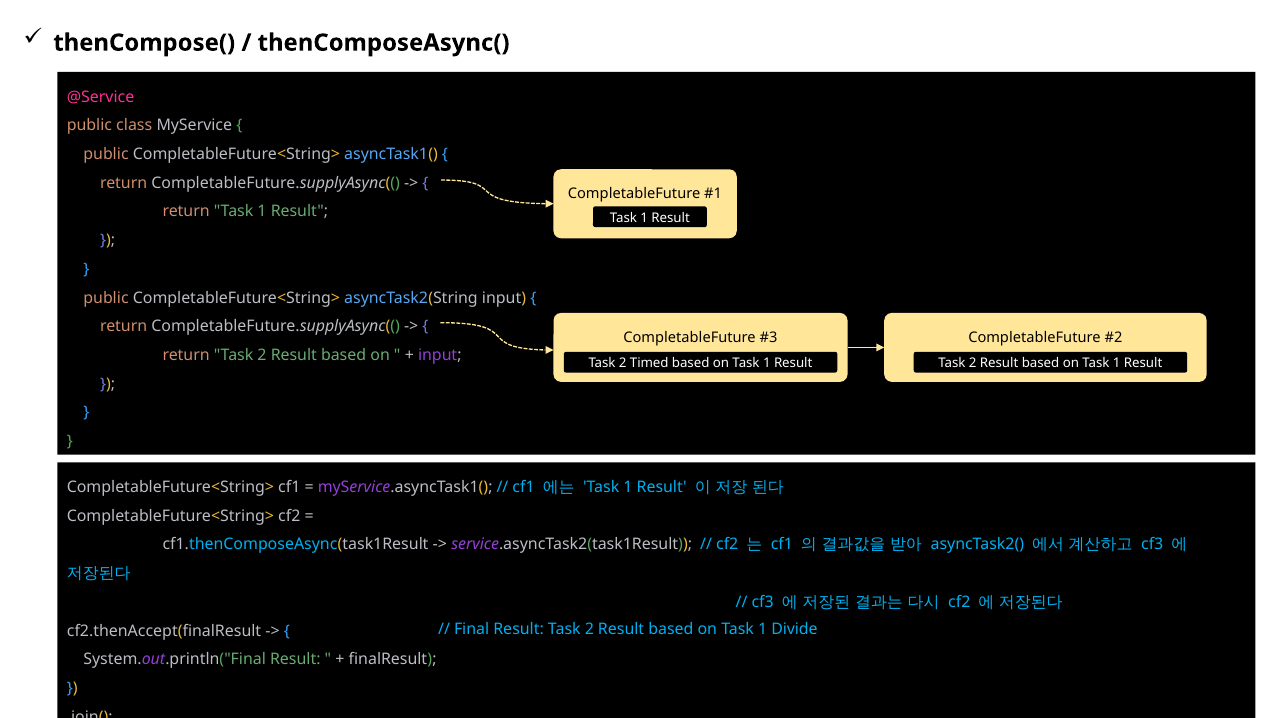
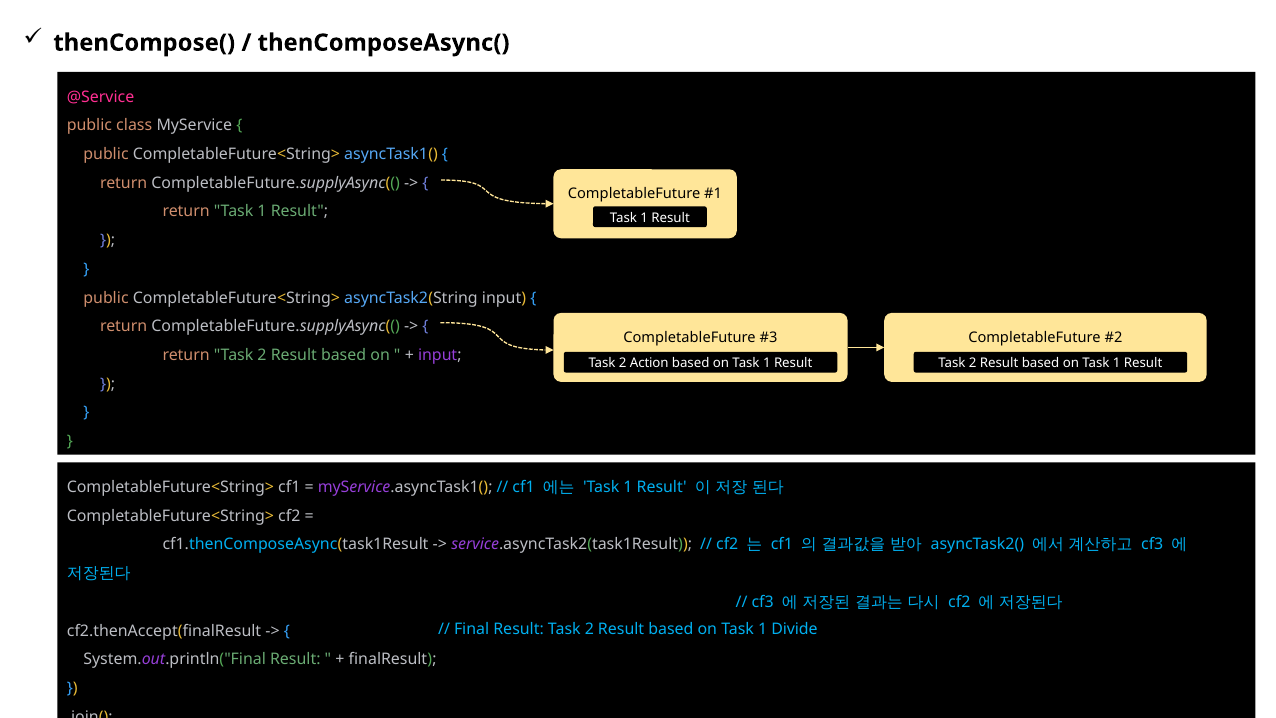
Timed: Timed -> Action (649, 363)
